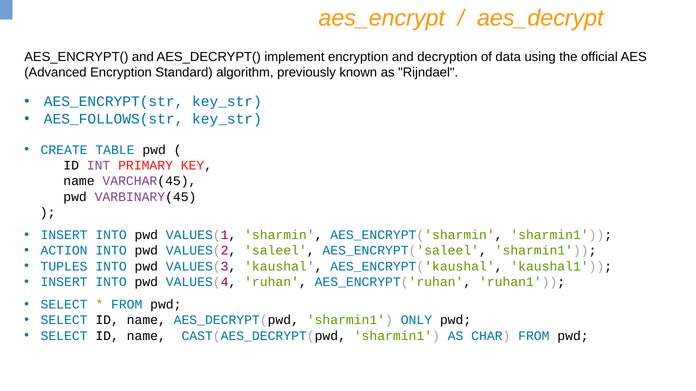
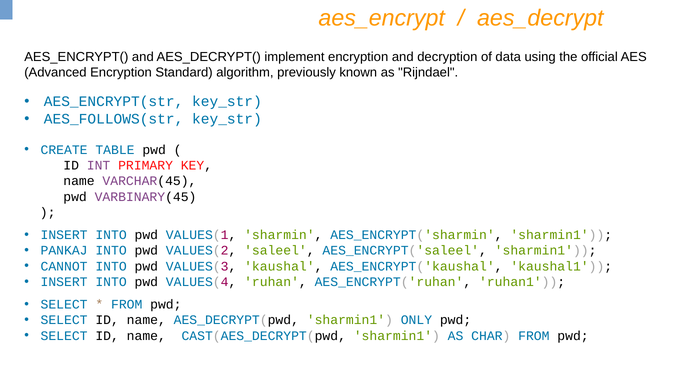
ACTION: ACTION -> PANKAJ (64, 251)
TUPLES: TUPLES -> CANNOT (64, 267)
